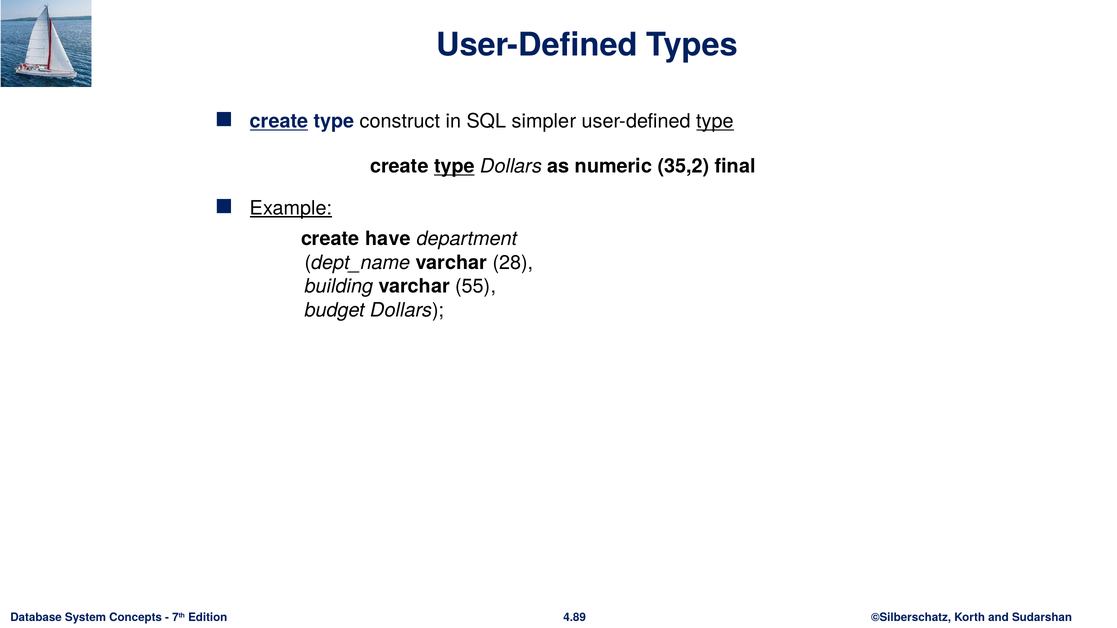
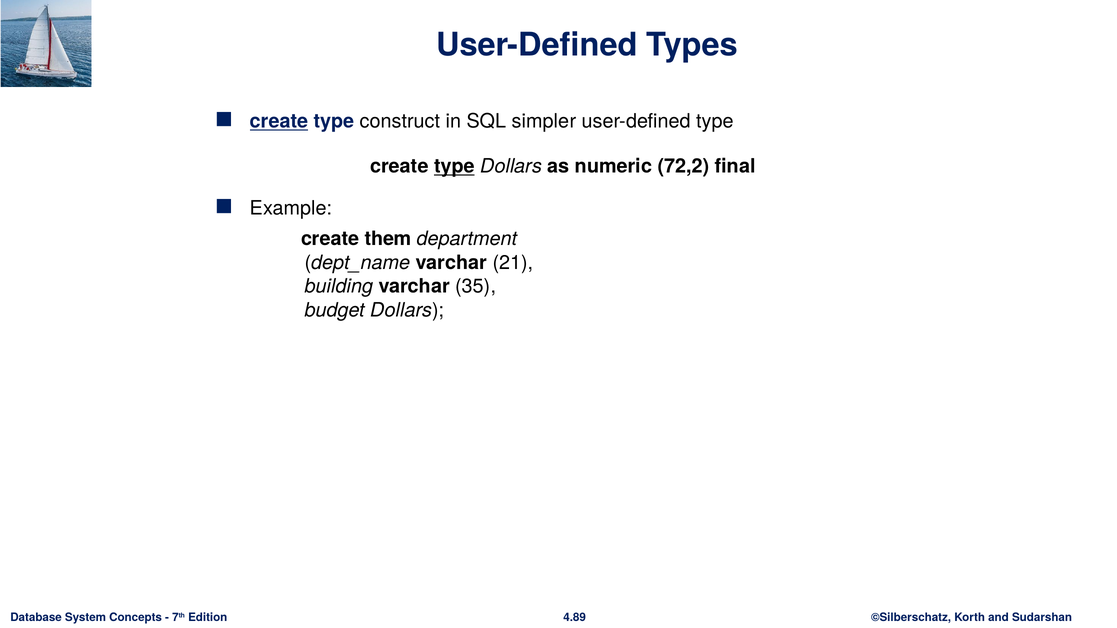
type underline: present -> none (715, 121)
35,2: 35,2 -> 72,2 (683, 167)
Example underline: present -> none (291, 208)
have: have -> them (388, 239)
28: 28 -> 21 (513, 263)
55: 55 -> 35 (476, 287)
